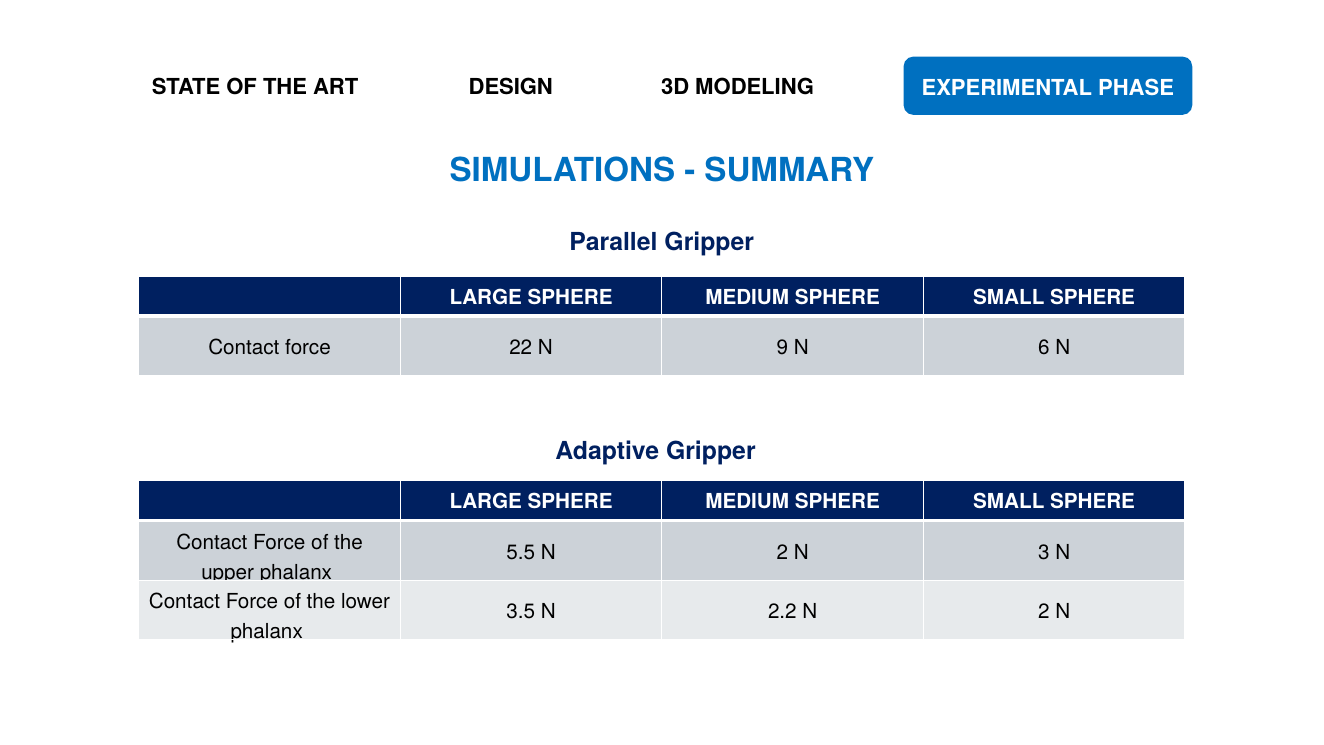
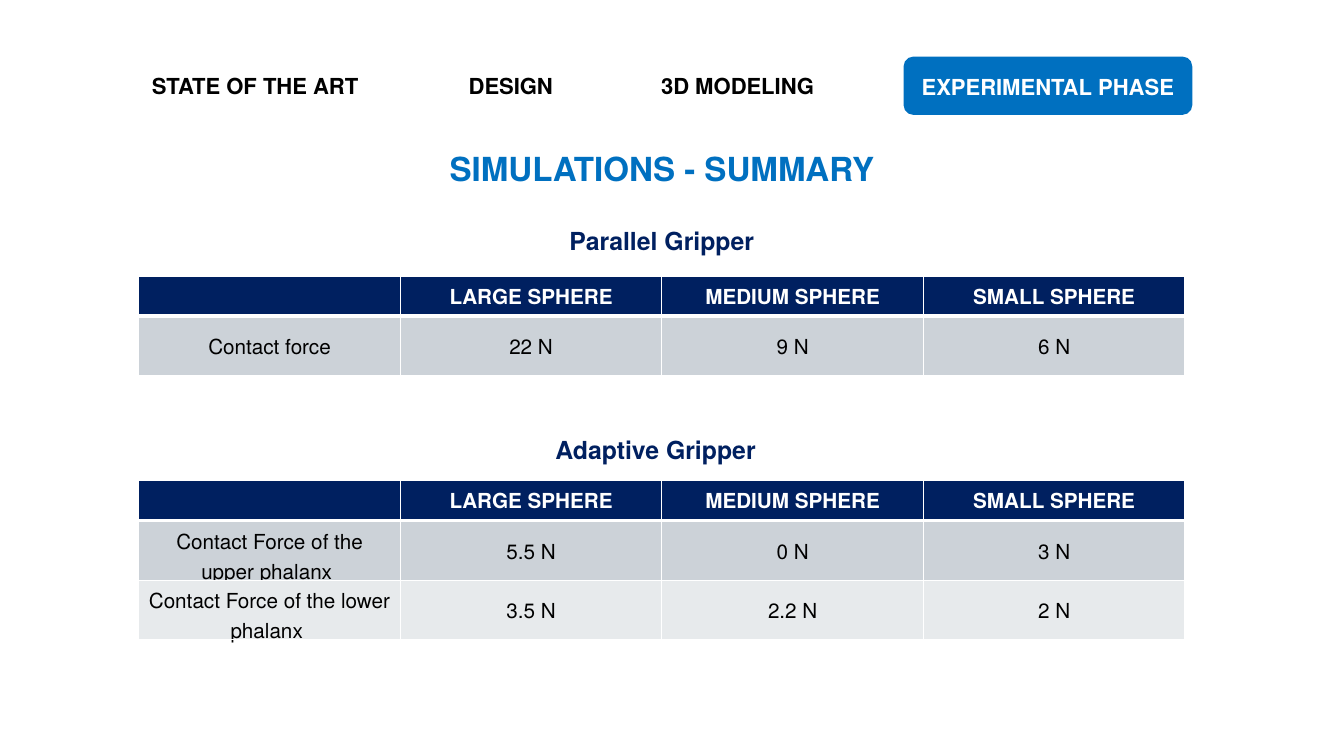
5.5 N 2: 2 -> 0 (782, 552)
